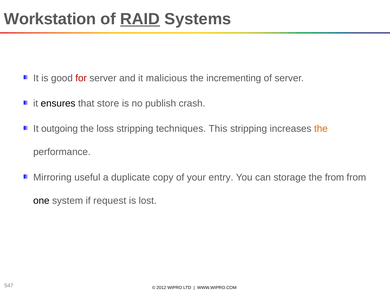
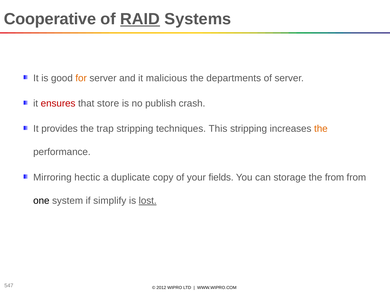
Workstation: Workstation -> Cooperative (50, 19)
for colour: red -> orange (81, 78)
incrementing: incrementing -> departments (234, 78)
ensures colour: black -> red (58, 104)
outgoing: outgoing -> provides (59, 129)
loss: loss -> trap (105, 129)
useful: useful -> hectic (87, 178)
entry: entry -> fields (221, 178)
request: request -> simplify (110, 201)
lost underline: none -> present (148, 201)
